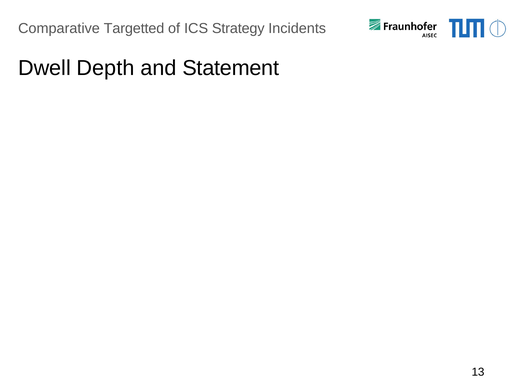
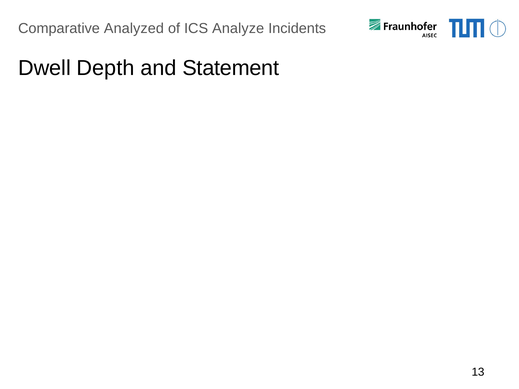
Targetted: Targetted -> Analyzed (134, 29)
Strategy: Strategy -> Analyze (238, 29)
